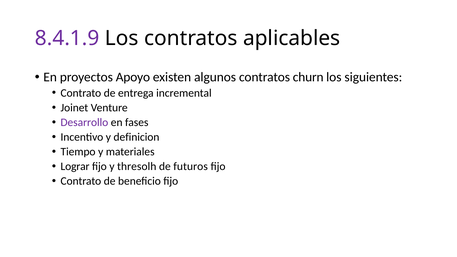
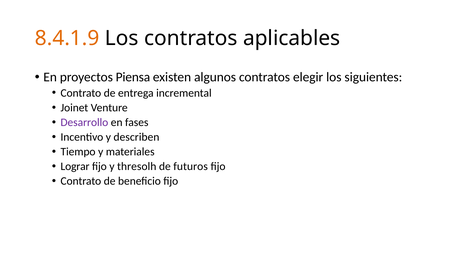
8.4.1.9 colour: purple -> orange (67, 38)
Apoyo: Apoyo -> Piensa (133, 77)
churn: churn -> elegir (308, 77)
definicion: definicion -> describen (136, 137)
